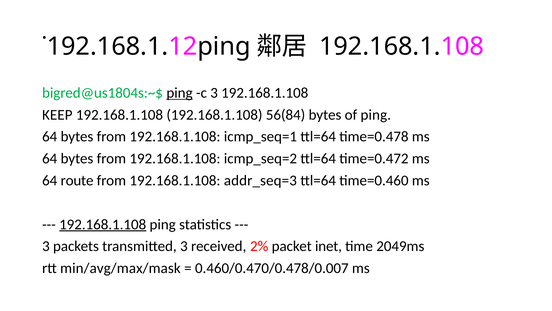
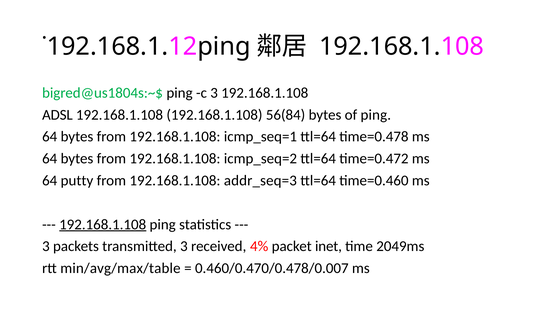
ping underline: present -> none (180, 93)
KEEP: KEEP -> ADSL (57, 115)
route: route -> putty (77, 180)
2%: 2% -> 4% (259, 246)
min/avg/max/mask: min/avg/max/mask -> min/avg/max/table (120, 268)
